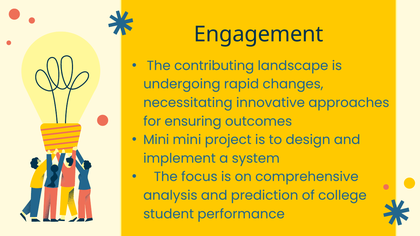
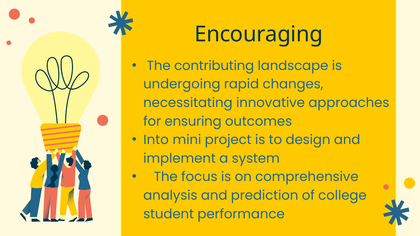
Engagement: Engagement -> Encouraging (259, 34)
Mini: Mini -> Into (156, 140)
